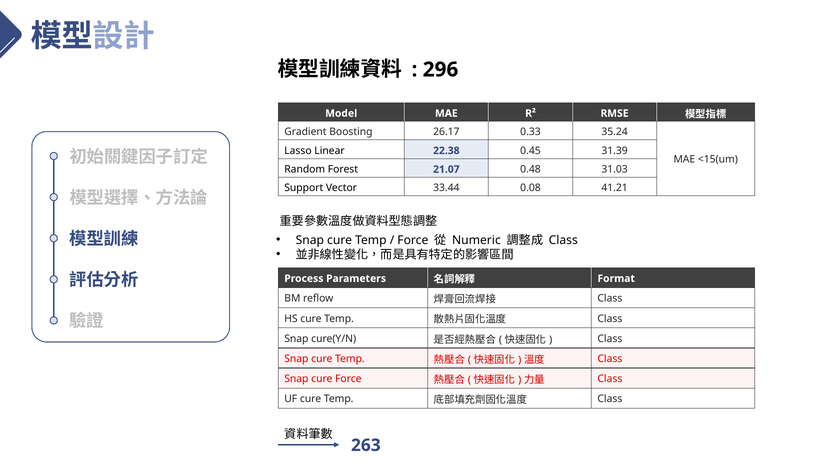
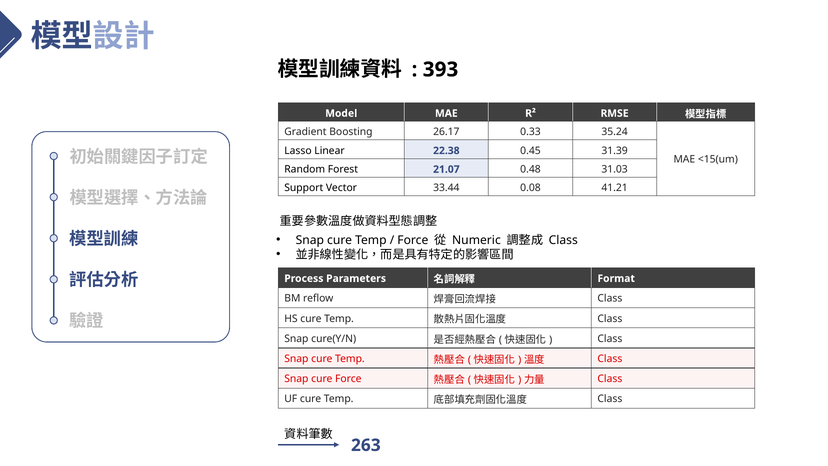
296: 296 -> 393 (441, 70)
